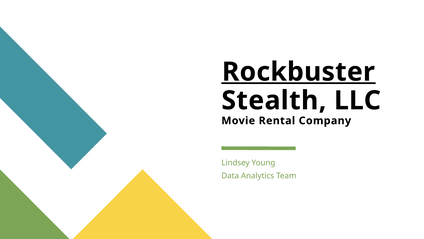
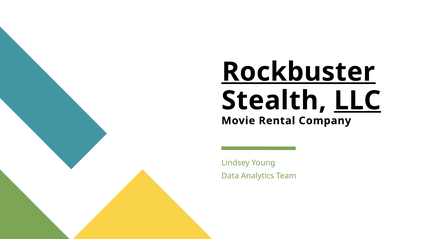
LLC underline: none -> present (357, 100)
